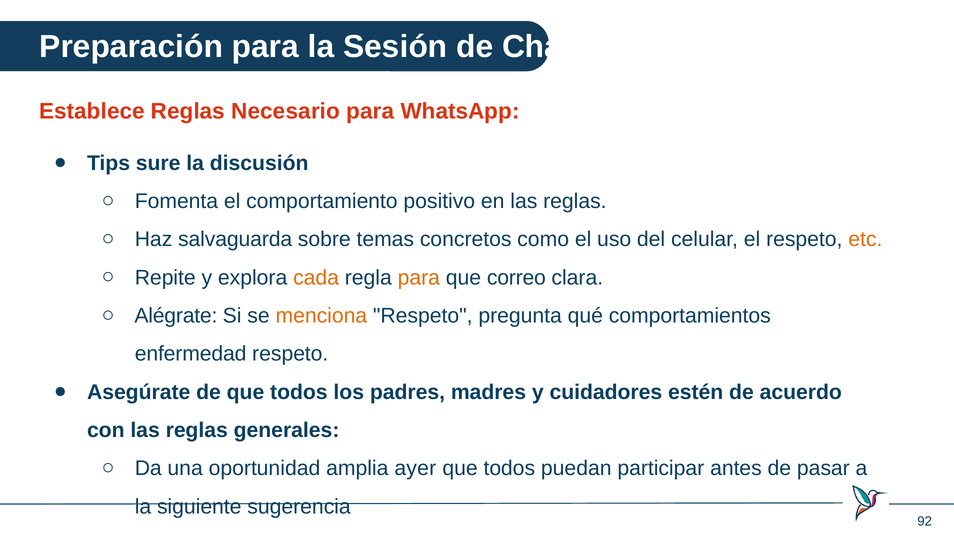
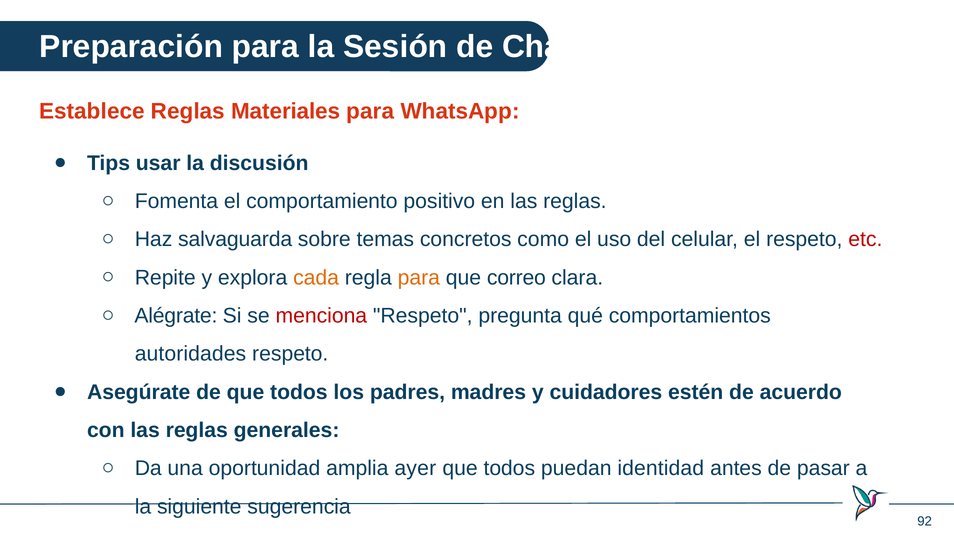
Necesario: Necesario -> Materiales (286, 111)
sure: sure -> usar (158, 163)
etc colour: orange -> red (865, 239)
menciona colour: orange -> red (321, 316)
enfermedad: enfermedad -> autoridades (190, 354)
participar: participar -> identidad (661, 468)
